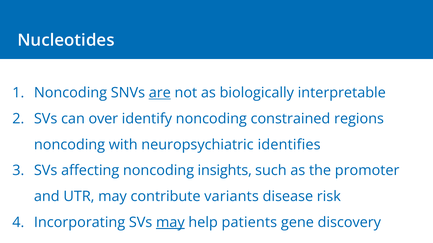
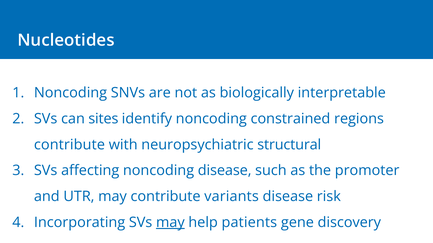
are underline: present -> none (160, 93)
over: over -> sites (103, 119)
noncoding: noncoding -> contribute (69, 145)
identifies: identifies -> structural (289, 145)
noncoding insights: insights -> disease (225, 171)
